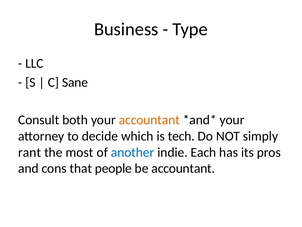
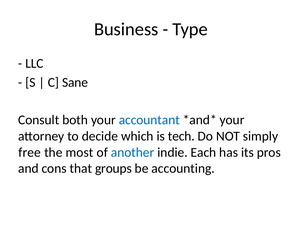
accountant colour: orange -> blue (149, 120)
rant: rant -> free (30, 152)
people: people -> groups (113, 168)
be accountant: accountant -> accounting (183, 168)
